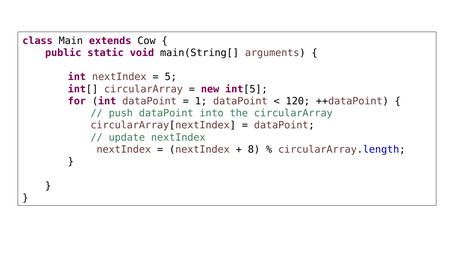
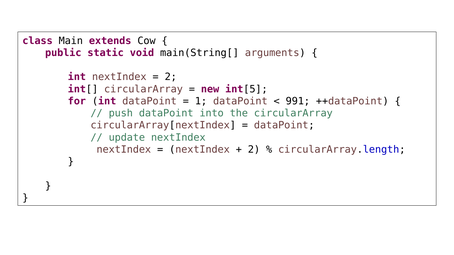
5: 5 -> 2 (171, 77)
120: 120 -> 991 (298, 101)
8: 8 -> 2 (254, 150)
